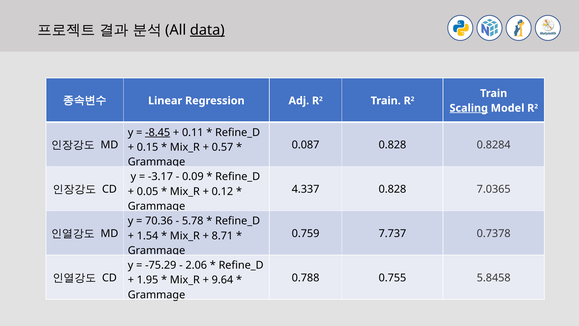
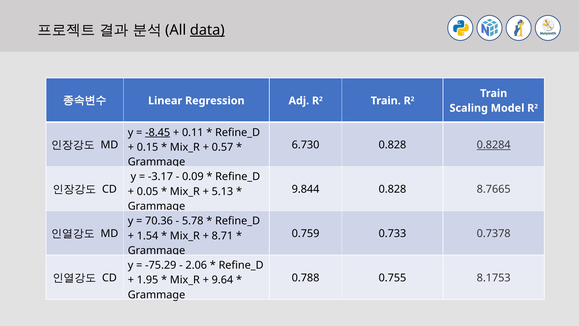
Scaling underline: present -> none (469, 108)
0.087: 0.087 -> 6.730 (306, 145)
0.8284 underline: none -> present (494, 145)
4.337: 4.337 -> 9.844 (306, 189)
7.0365: 7.0365 -> 8.7665 (494, 189)
0.12: 0.12 -> 5.13 (222, 191)
7.737: 7.737 -> 0.733 (392, 233)
5.8458: 5.8458 -> 8.1753 (494, 278)
